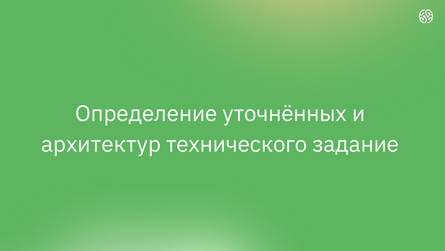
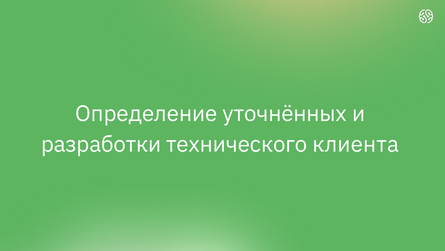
архитектур: архитектур -> разработки (101, 144)
задание: задание -> клиента (356, 144)
